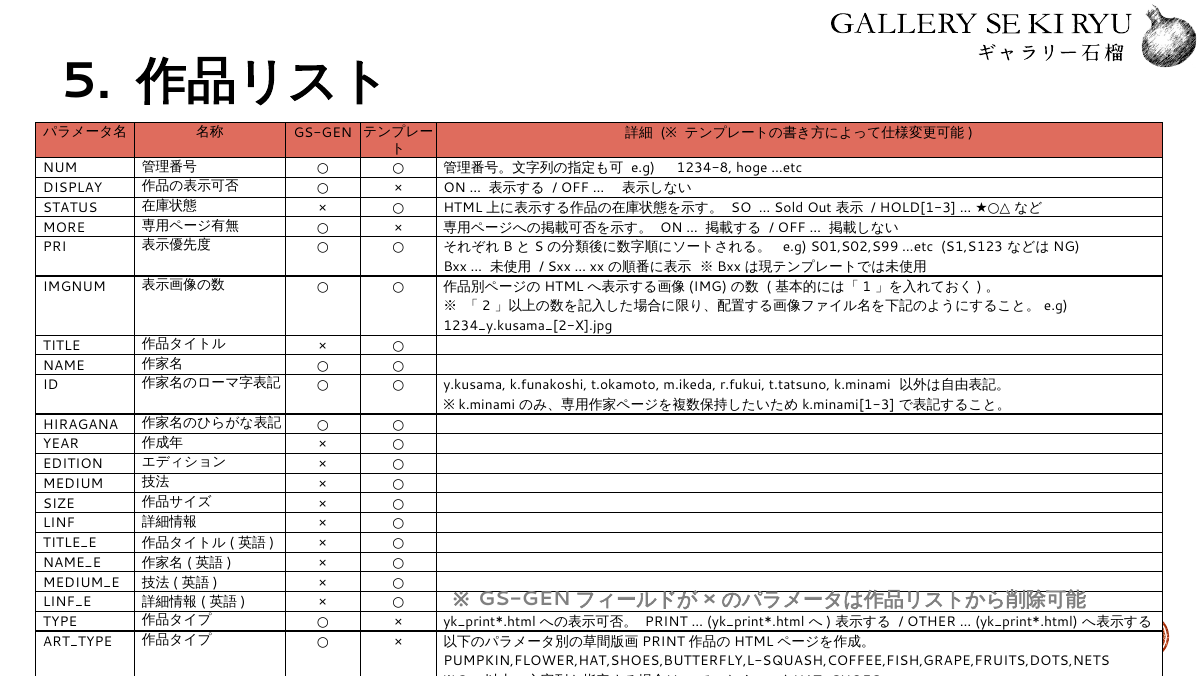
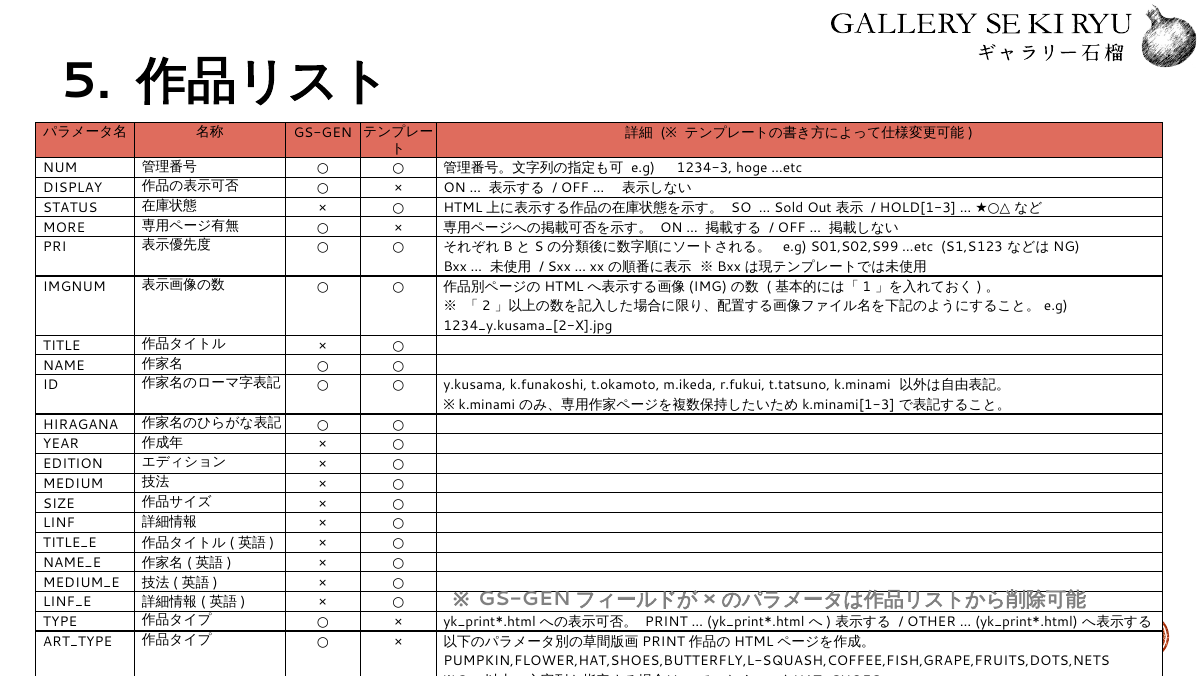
1234-8: 1234-8 -> 1234-3 (704, 168)
